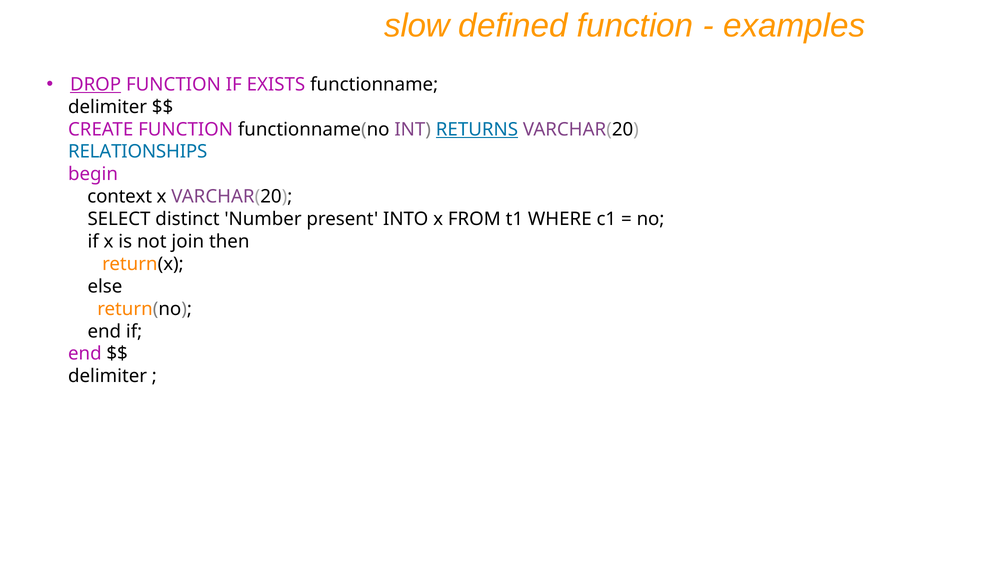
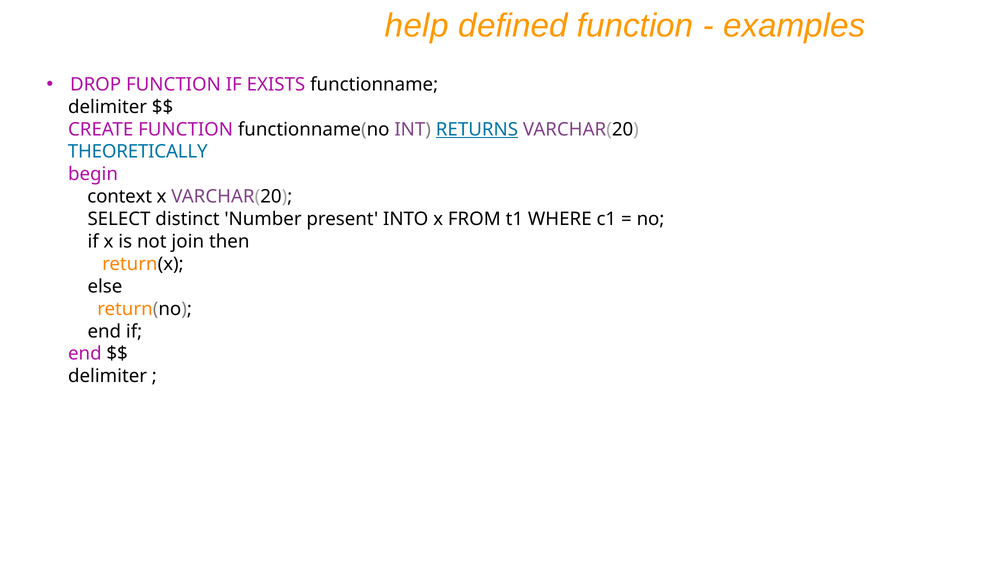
slow: slow -> help (417, 26)
DROP underline: present -> none (96, 85)
RELATIONSHIPS: RELATIONSHIPS -> THEORETICALLY (138, 152)
